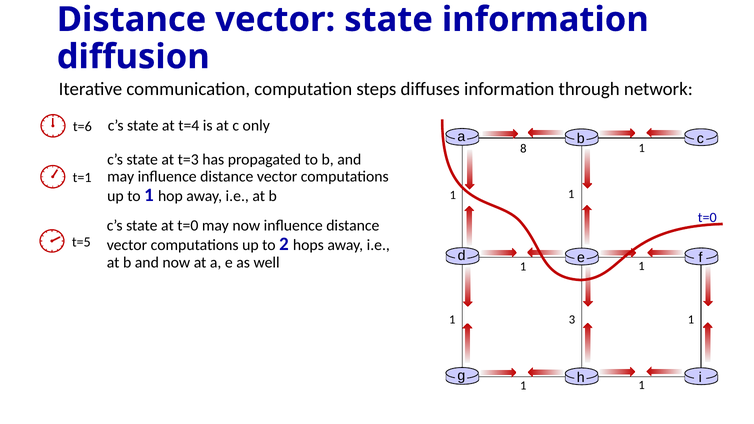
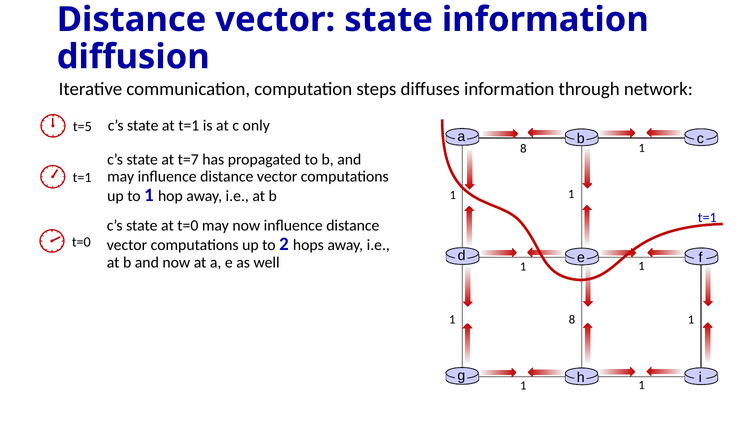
t=6: t=6 -> t=5 (82, 127)
at t=4: t=4 -> t=1 (189, 126)
t=3: t=3 -> t=7 (188, 160)
t=0: t=0 -> t=1 (707, 217)
t=5: t=5 -> t=0 (81, 242)
3: 3 -> 8 (572, 320)
